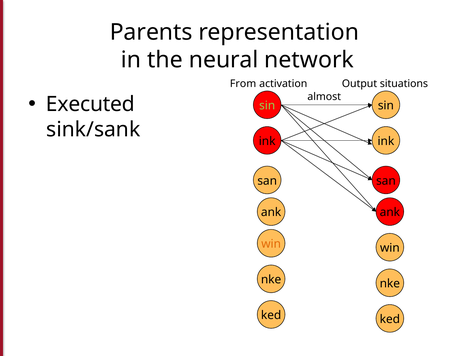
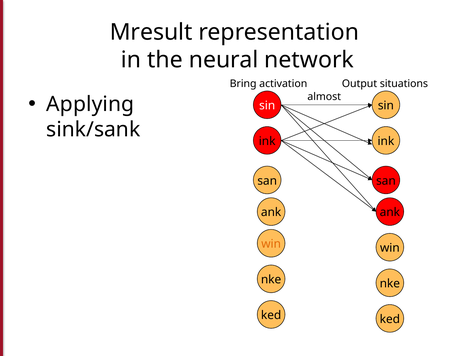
Parents: Parents -> Mresult (151, 32)
From: From -> Bring (243, 84)
Executed: Executed -> Applying (90, 104)
sin colour: light green -> white (267, 106)
